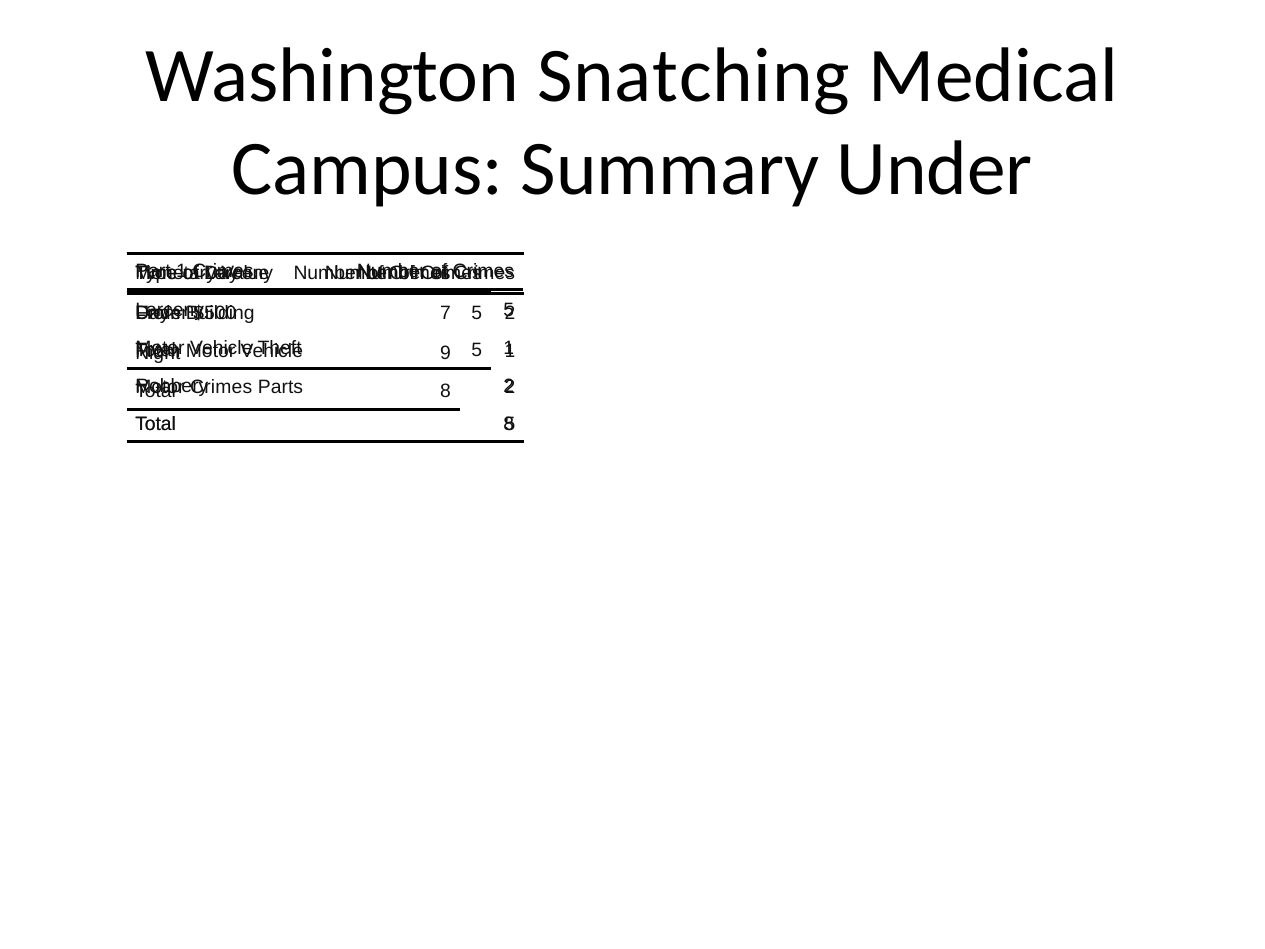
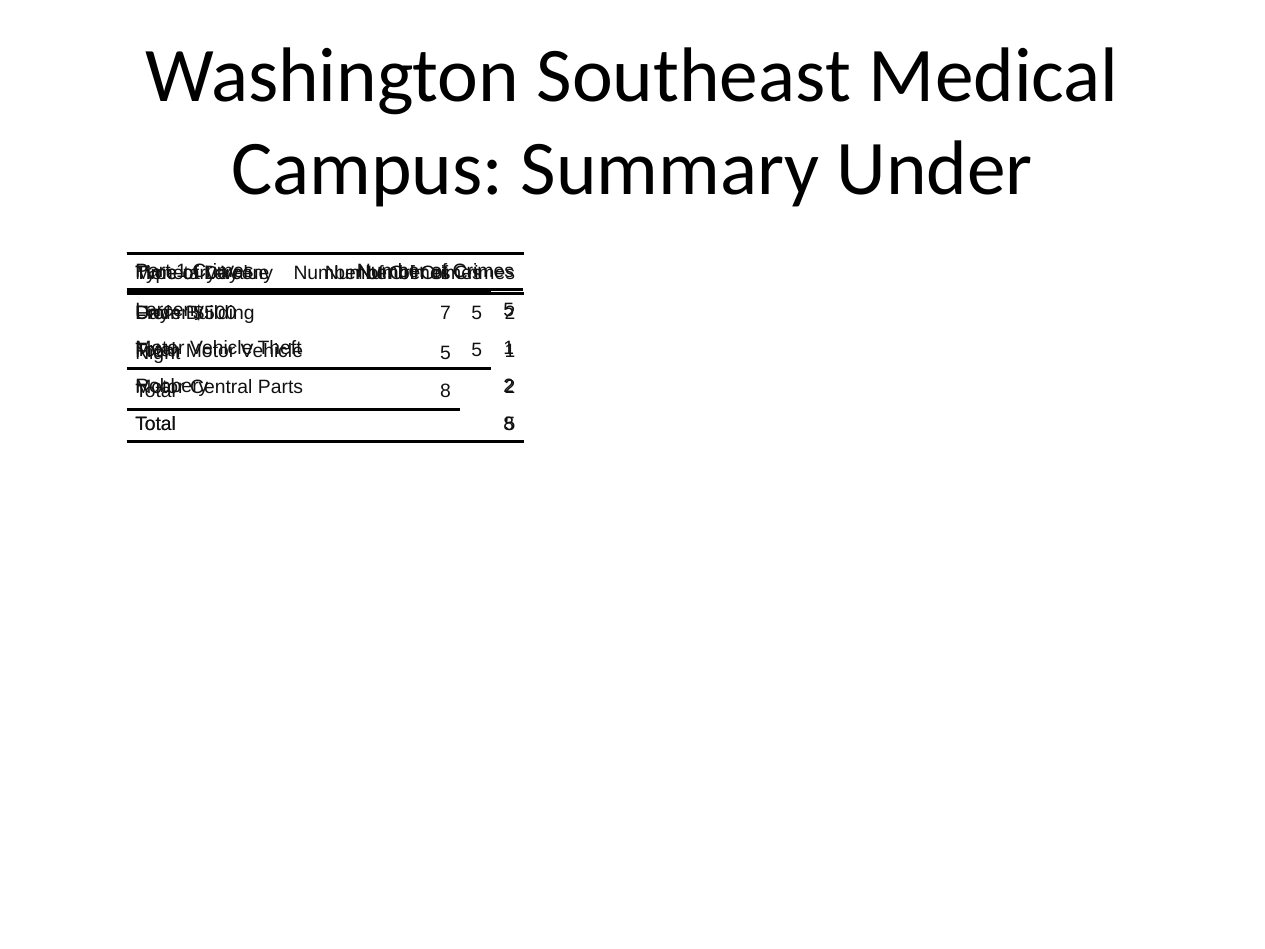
Snatching: Snatching -> Southeast (694, 76)
9: 9 -> 5 (445, 353)
Crimes: Crimes -> Central (221, 387)
